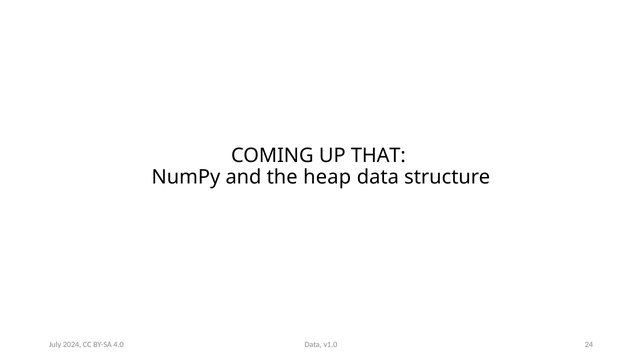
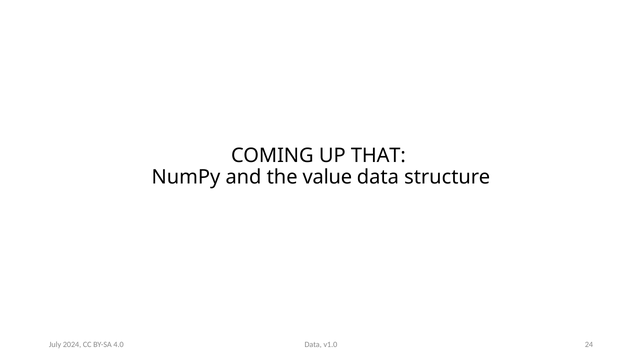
heap: heap -> value (327, 177)
